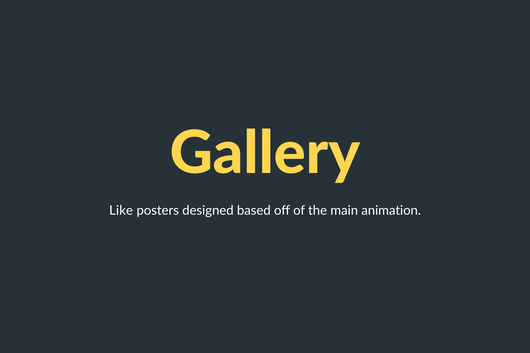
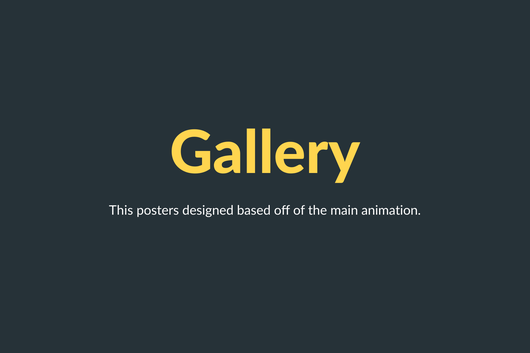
Like: Like -> This (121, 211)
